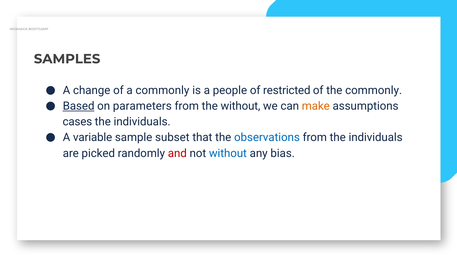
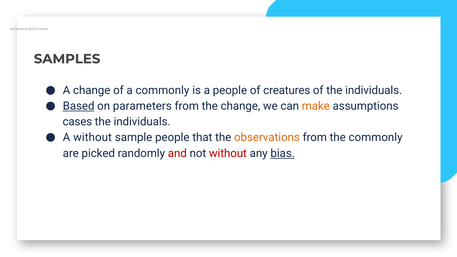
restricted: restricted -> creatures (287, 90)
of the commonly: commonly -> individuals (374, 90)
the without: without -> change (240, 106)
A variable: variable -> without (93, 138)
sample subset: subset -> people (172, 138)
observations colour: blue -> orange (267, 138)
from the individuals: individuals -> commonly (376, 138)
without colour: blue -> red (228, 153)
bias underline: none -> present (283, 153)
